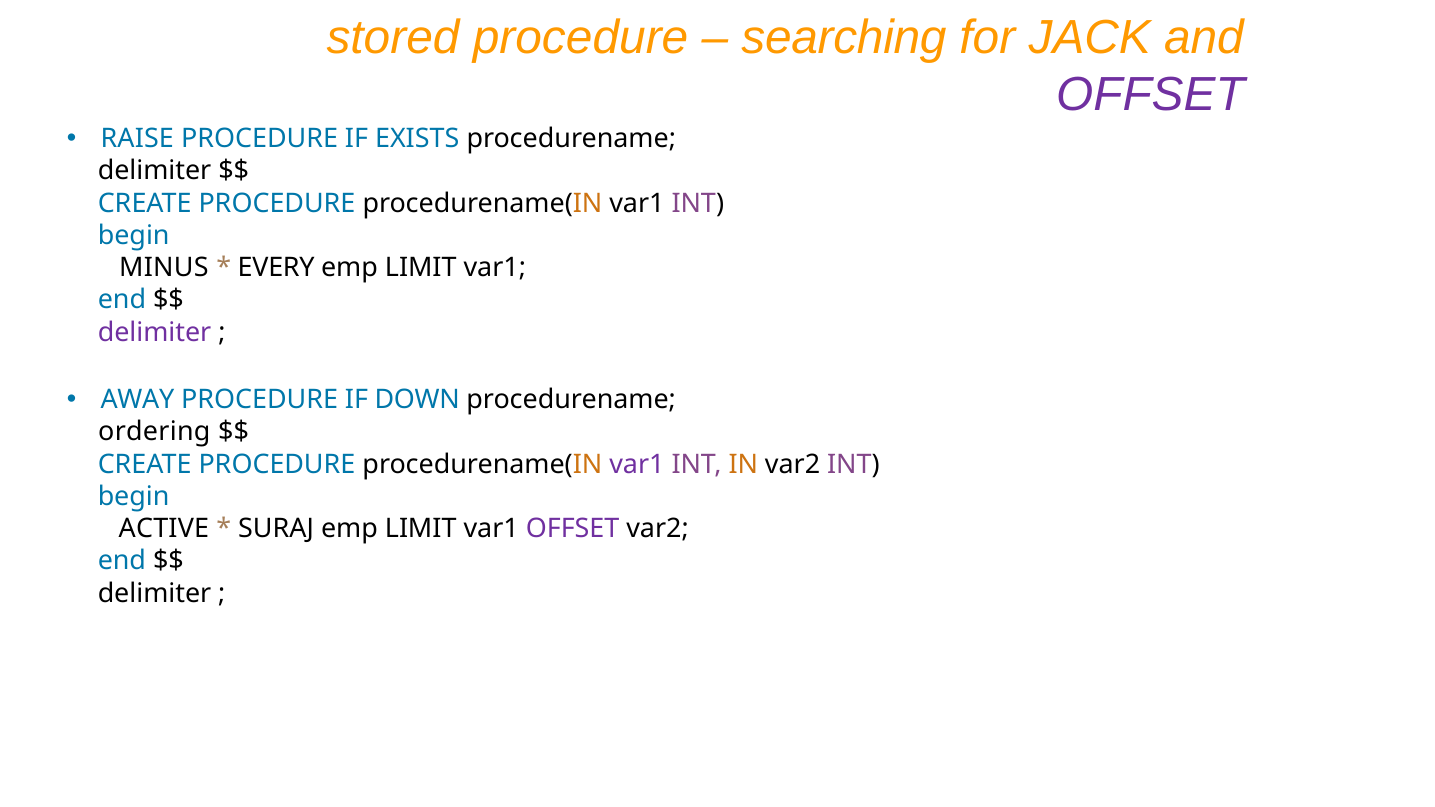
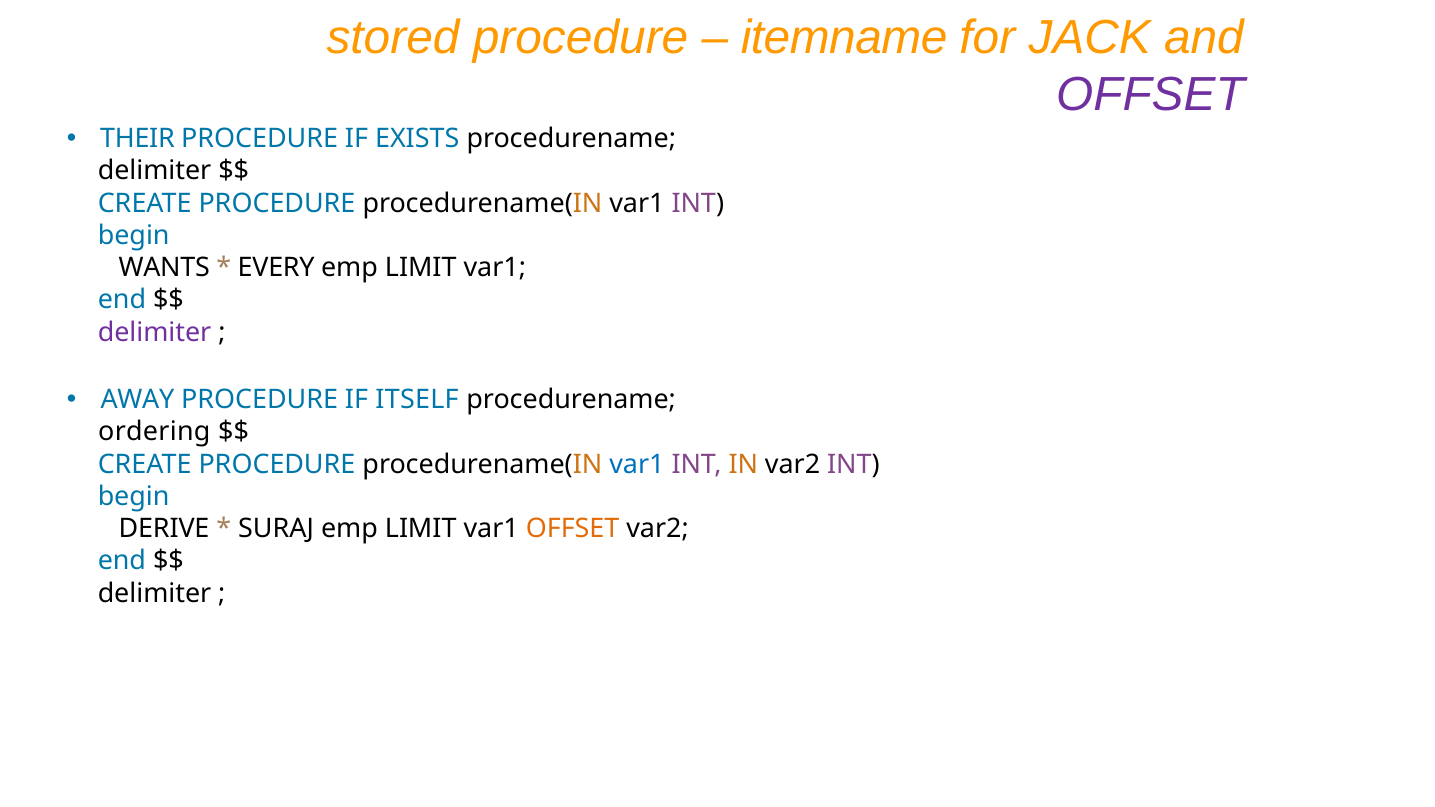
searching: searching -> itemname (844, 37)
RAISE: RAISE -> THEIR (137, 139)
MINUS: MINUS -> WANTS (164, 268)
DOWN: DOWN -> ITSELF (417, 400)
var1 colour: purple -> blue (637, 464)
ACTIVE: ACTIVE -> DERIVE (164, 529)
OFFSET colour: purple -> orange (573, 529)
